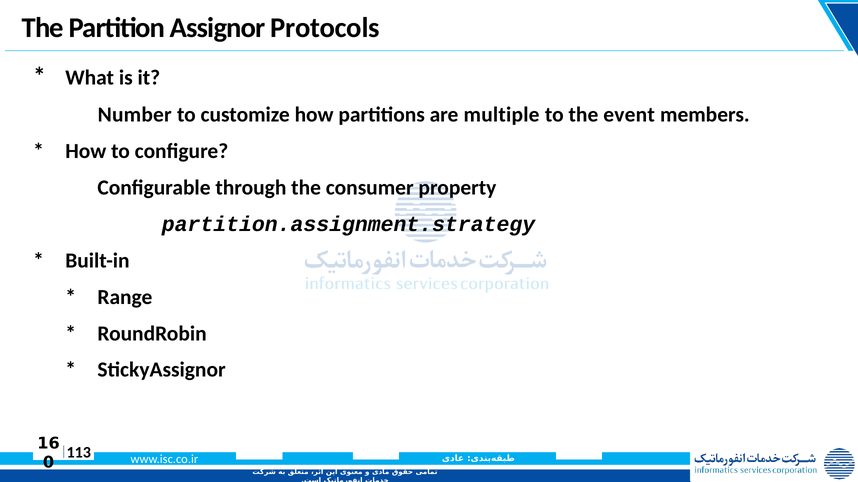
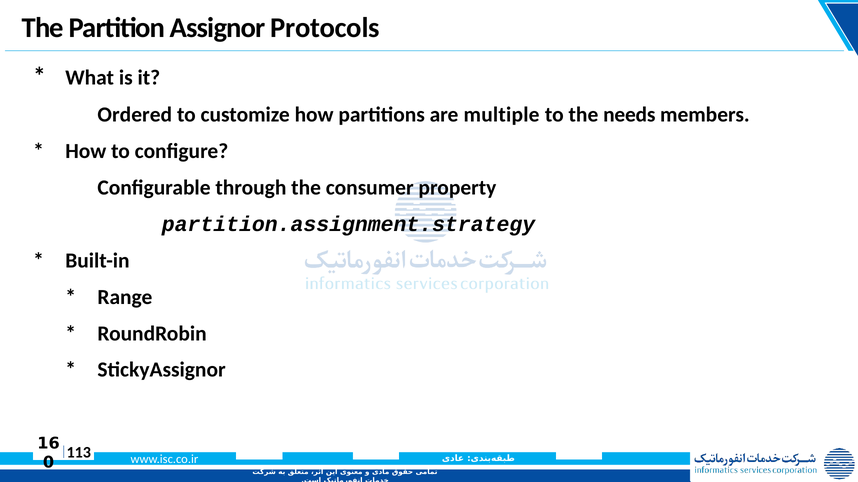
Number: Number -> Ordered (135, 115)
event: event -> needs (629, 115)
